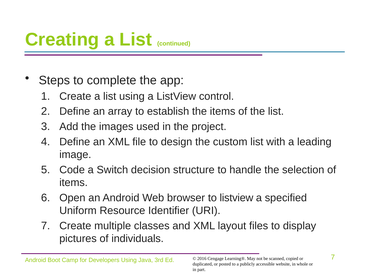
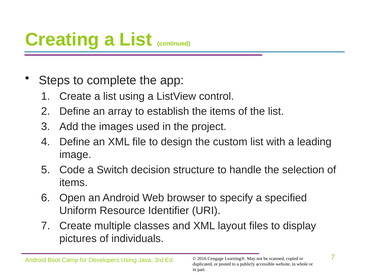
to listview: listview -> specify (236, 197)
